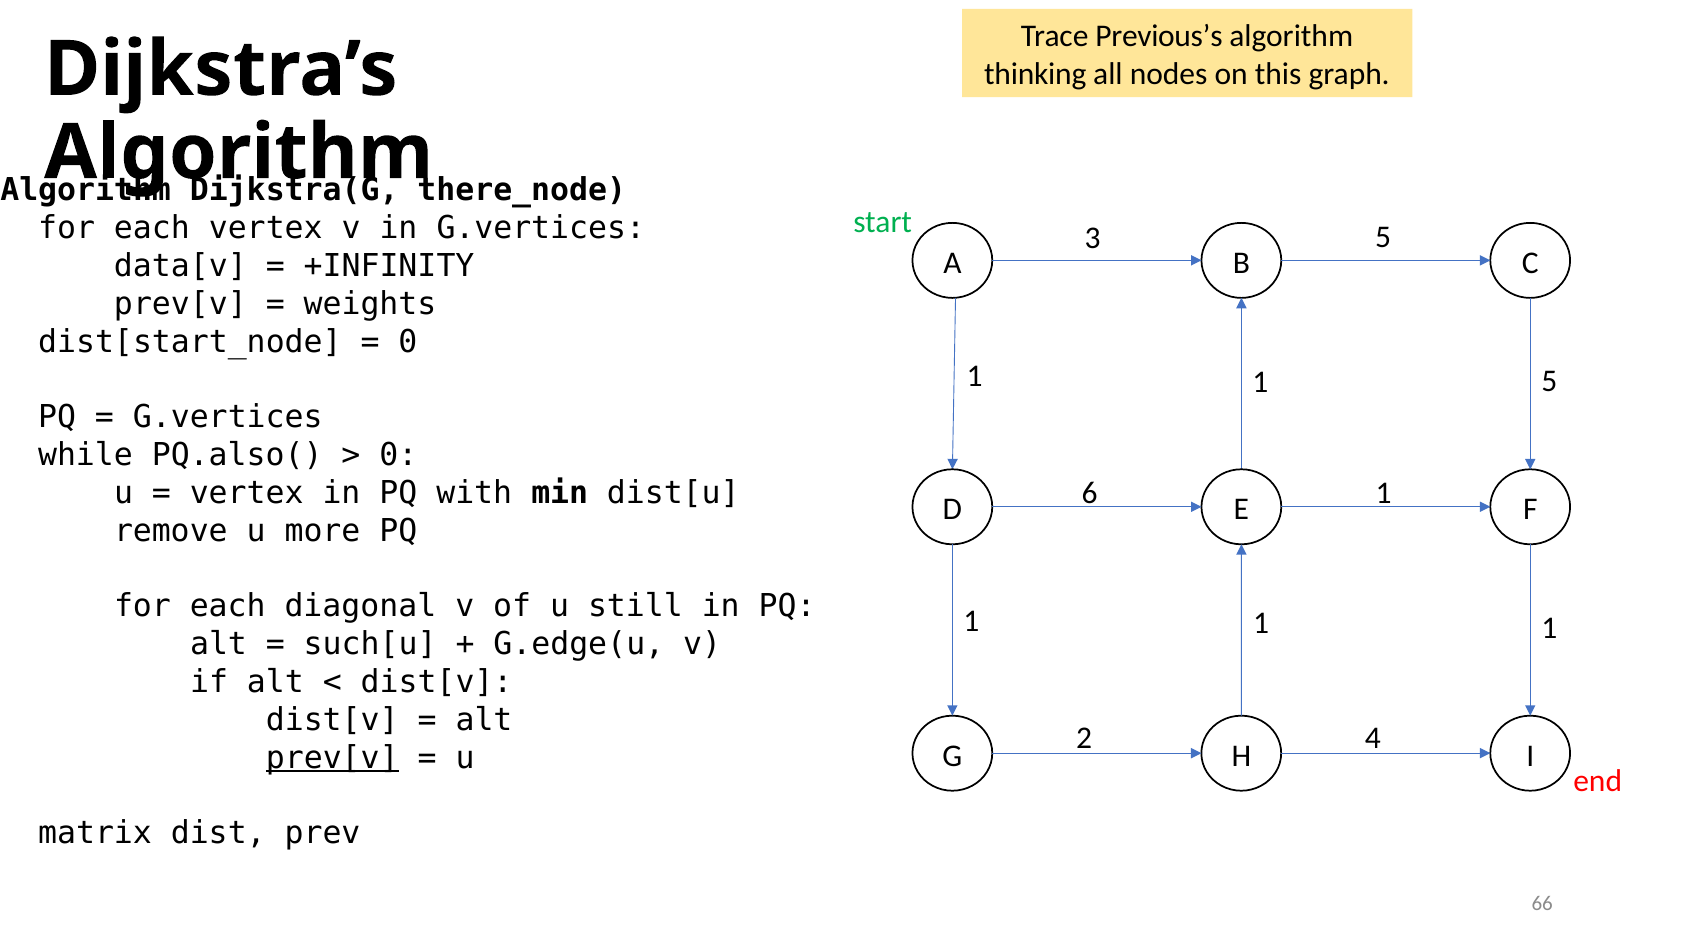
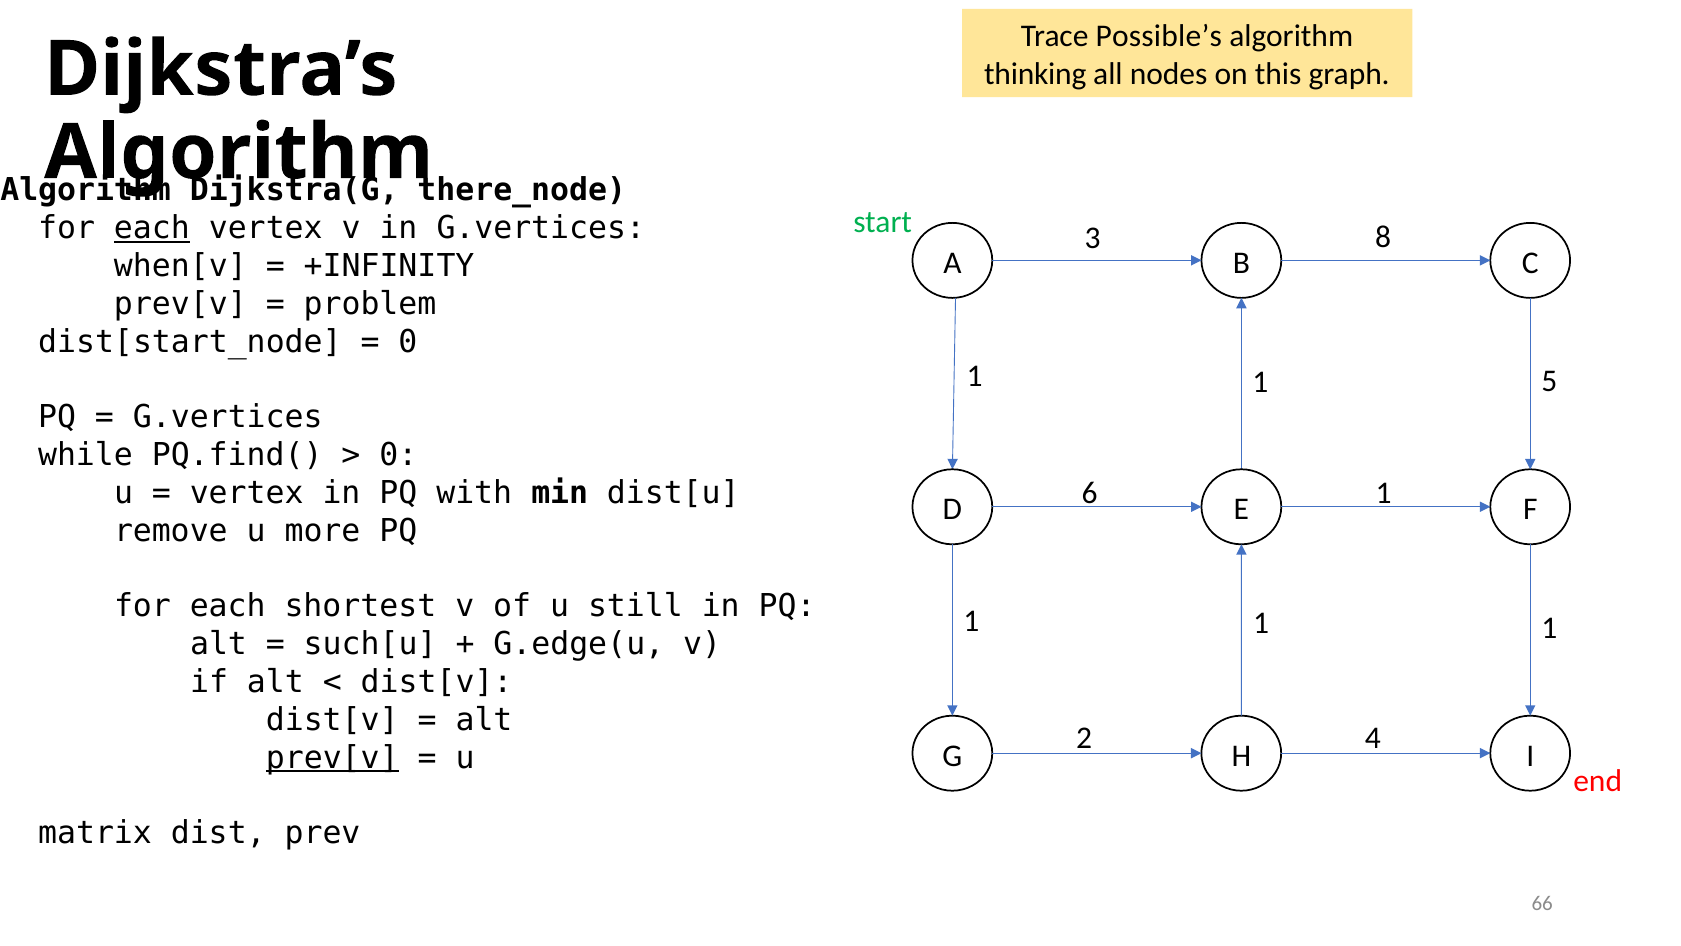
Previous’s: Previous’s -> Possible’s (1159, 36)
each underline: none -> present (152, 228)
3 5: 5 -> 8 (1383, 237)
data[v: data[v -> when[v (180, 266)
weights: weights -> problem (370, 304)
PQ.also(: PQ.also( -> PQ.find( (237, 455)
diagonal: diagonal -> shortest (360, 606)
